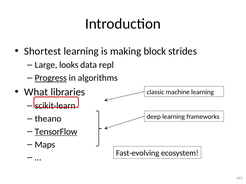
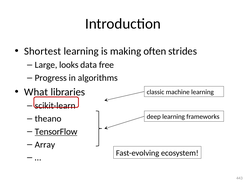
block: block -> often (155, 51)
repl: repl -> free (106, 65)
Progress underline: present -> none (51, 78)
Maps: Maps -> Array (45, 145)
